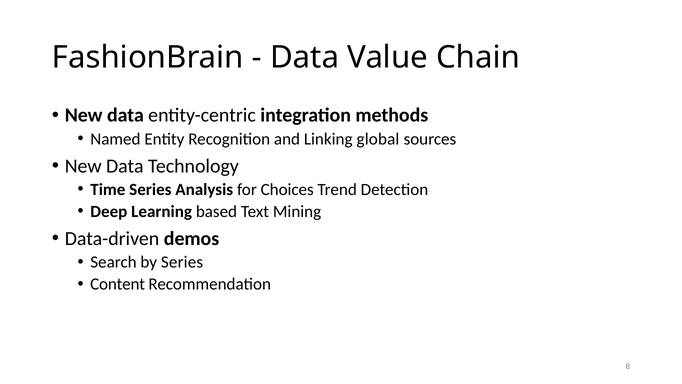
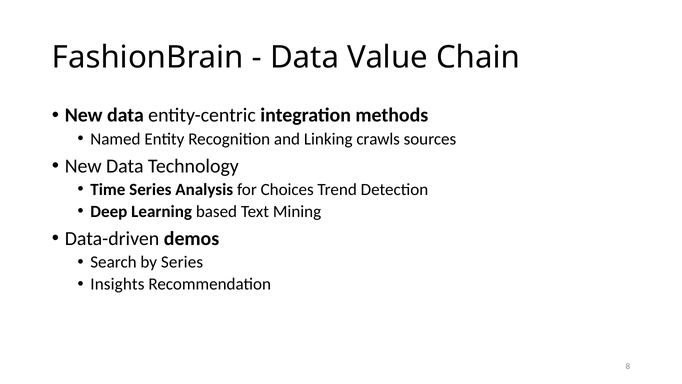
global: global -> crawls (378, 139)
Content: Content -> Insights (117, 284)
